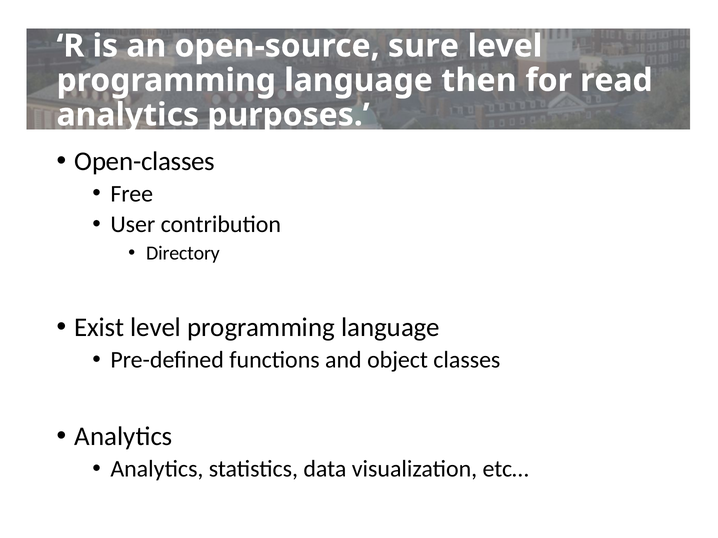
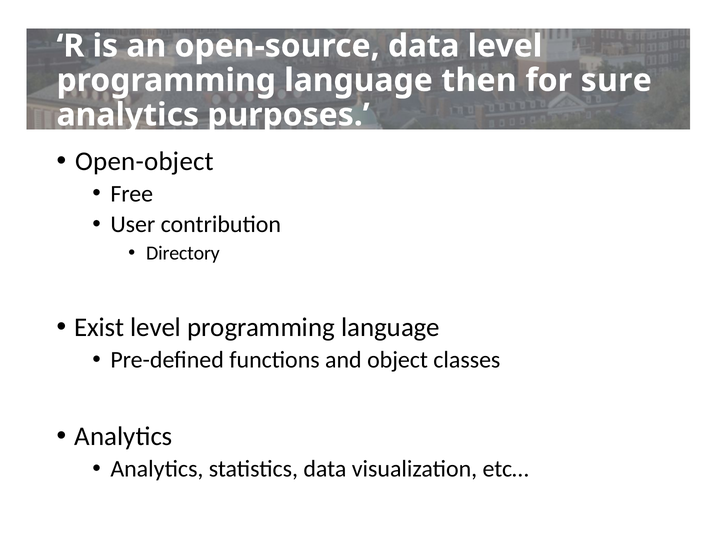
open-source sure: sure -> data (424, 46)
read: read -> sure (616, 80)
Open-classes: Open-classes -> Open-object (144, 161)
